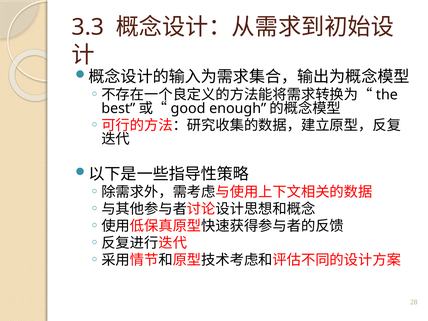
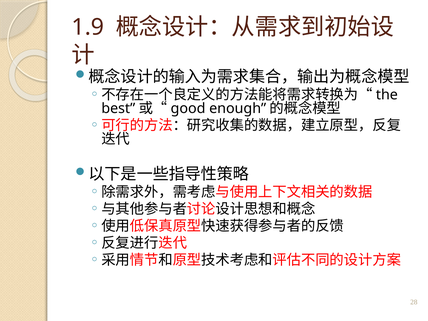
3.3: 3.3 -> 1.9 (88, 27)
